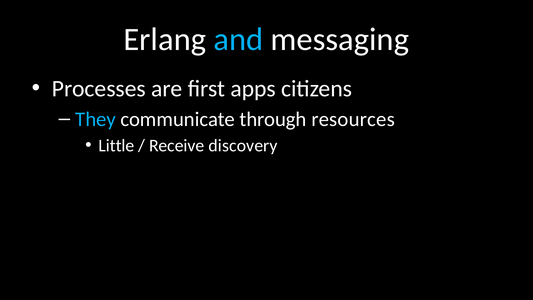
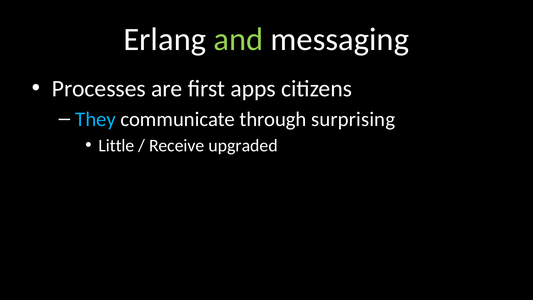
and colour: light blue -> light green (238, 39)
resources: resources -> surprising (353, 119)
discovery: discovery -> upgraded (243, 146)
